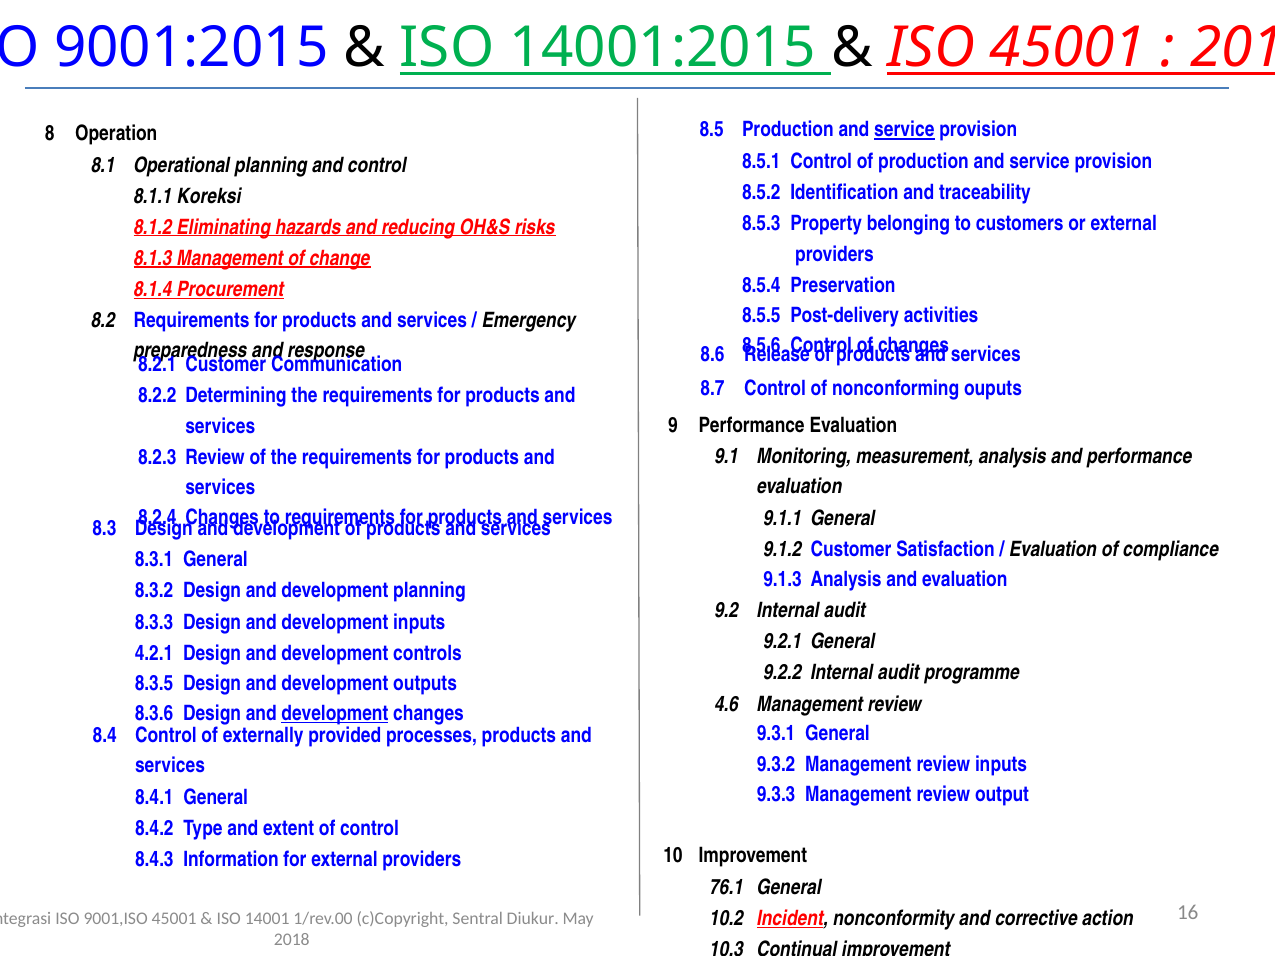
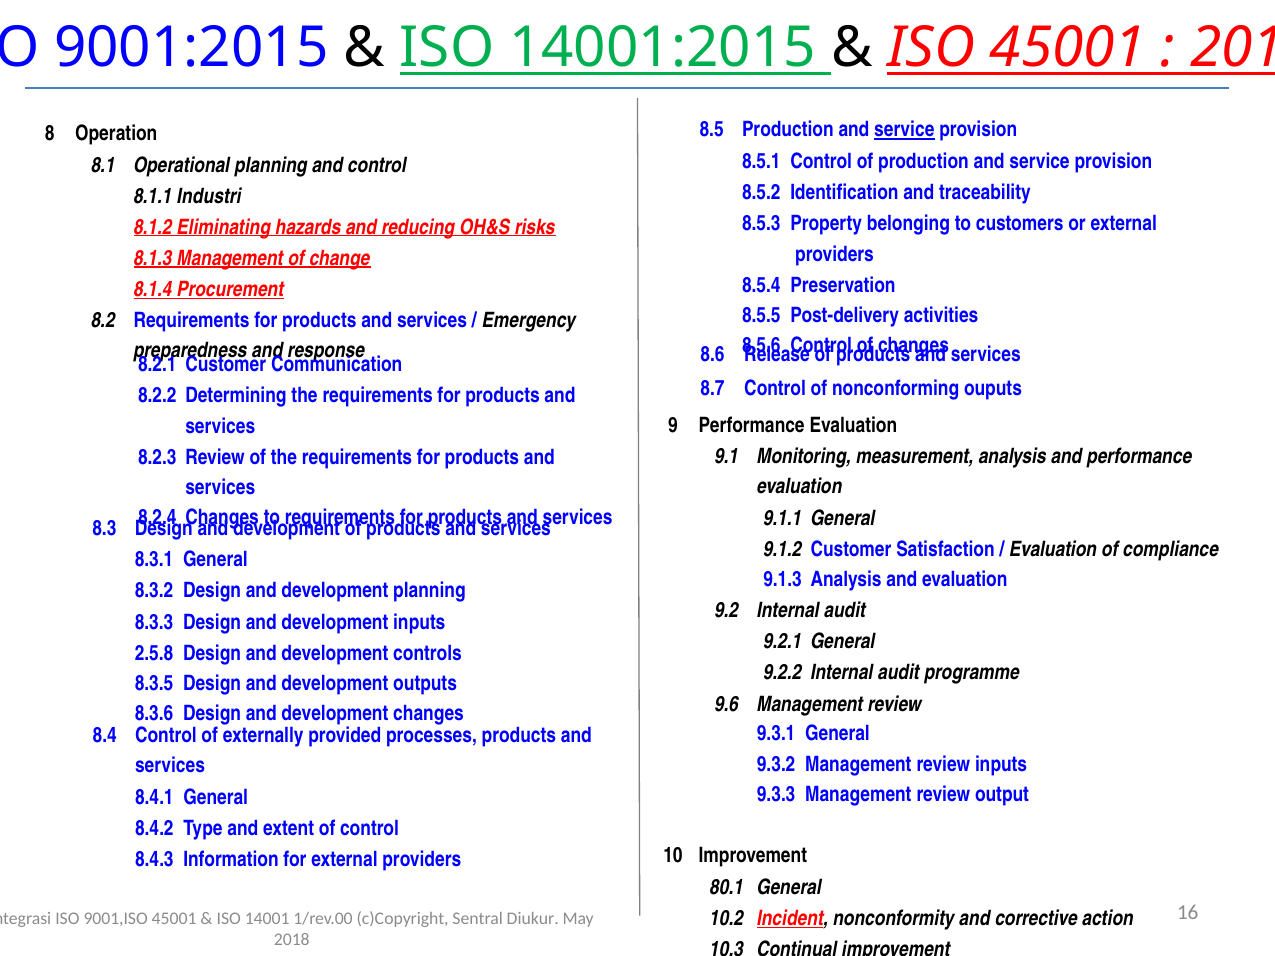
Koreksi: Koreksi -> Industri (209, 196)
4.2.1: 4.2.1 -> 2.5.8 (154, 654)
4.6: 4.6 -> 9.6 (727, 704)
development underline: present -> none (335, 714)
76.1: 76.1 -> 80.1 (727, 887)
